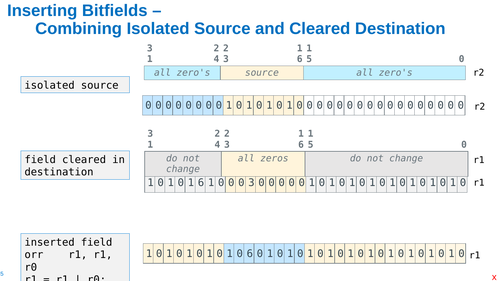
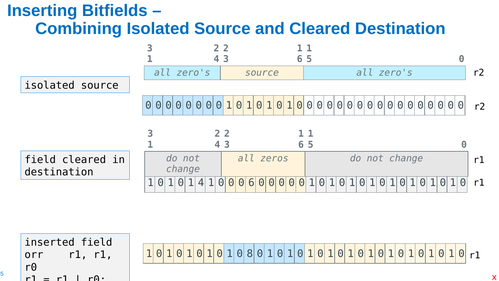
0 1 6: 6 -> 4 (201, 183)
3: 3 -> 6 (251, 183)
0 6: 6 -> 8 (250, 253)
